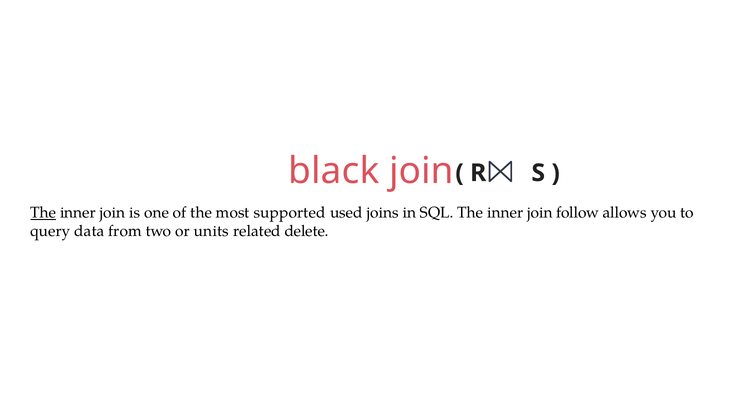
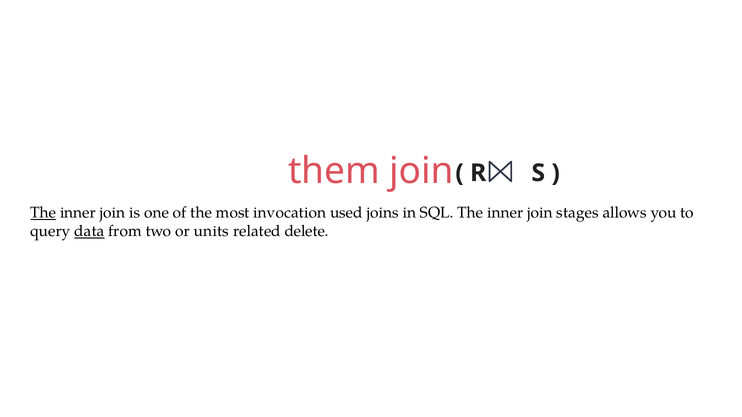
black: black -> them (334, 171)
supported: supported -> invocation (290, 213)
follow: follow -> stages (578, 213)
data underline: none -> present (89, 231)
